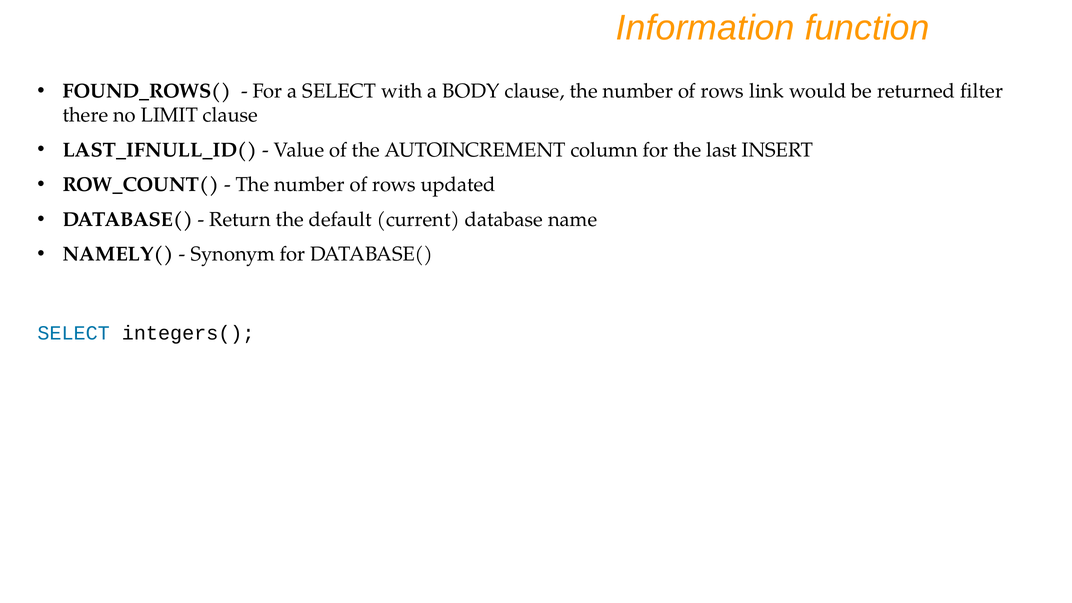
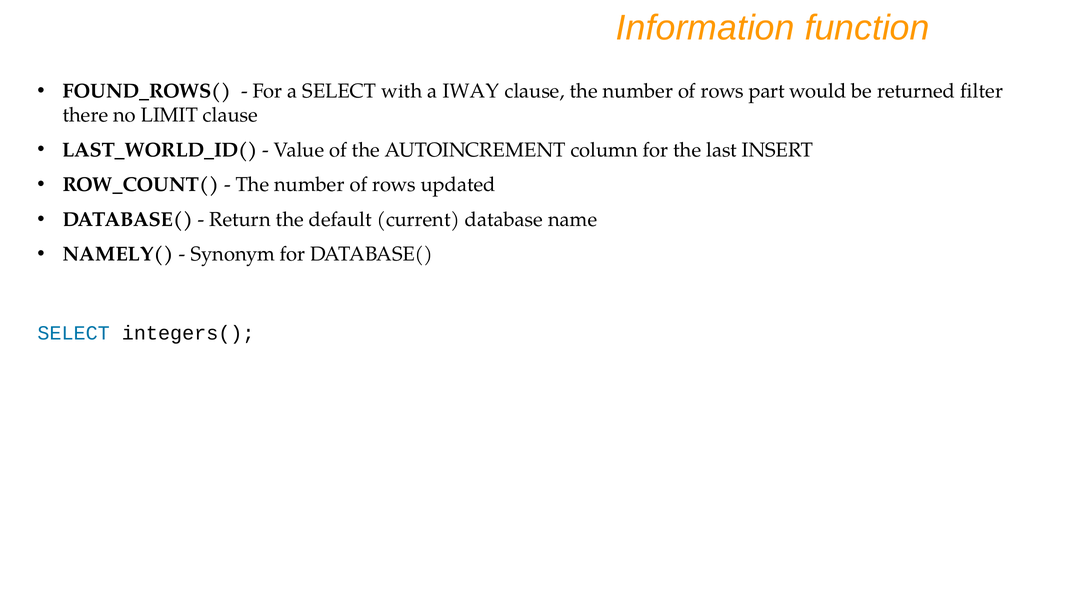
BODY: BODY -> IWAY (471, 91)
link: link -> part (767, 91)
LAST_IFNULL_ID(: LAST_IFNULL_ID( -> LAST_WORLD_ID( (160, 150)
